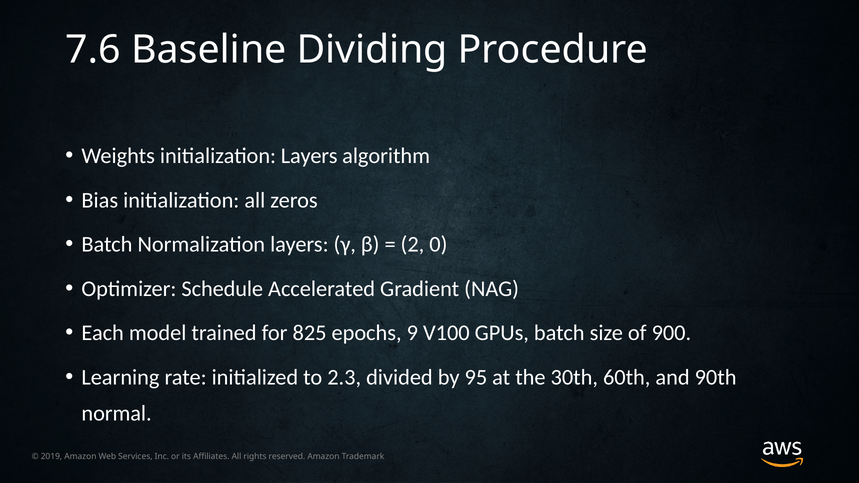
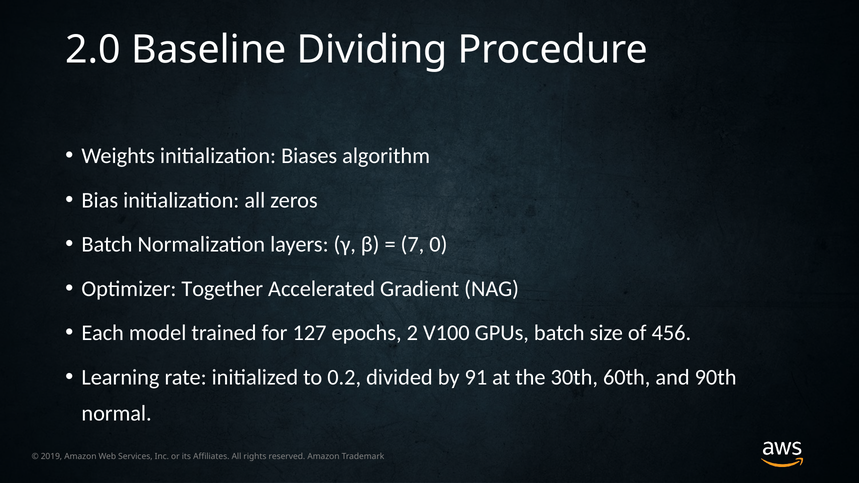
7.6: 7.6 -> 2.0 (93, 50)
initialization Layers: Layers -> Biases (309, 156)
2: 2 -> 7 (412, 245)
Schedule: Schedule -> Together (222, 289)
825: 825 -> 127 (310, 333)
9: 9 -> 2 (412, 333)
900: 900 -> 456 (671, 333)
2.3: 2.3 -> 0.2 (344, 377)
95: 95 -> 91 (476, 377)
